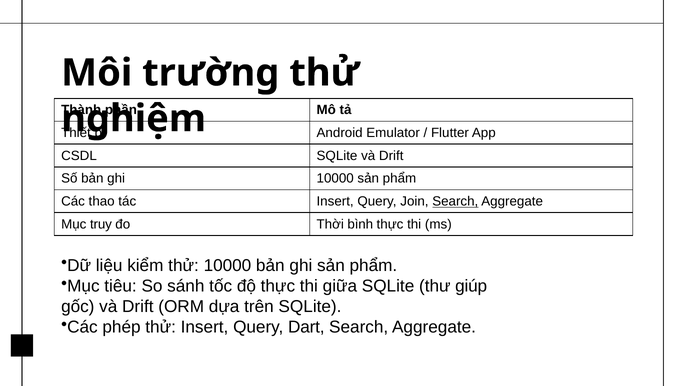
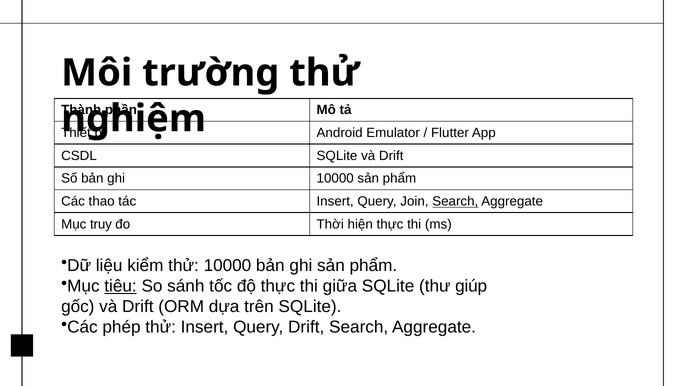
bình: bình -> hiện (360, 225)
tiêu underline: none -> present (121, 286)
Query Dart: Dart -> Drift (306, 328)
